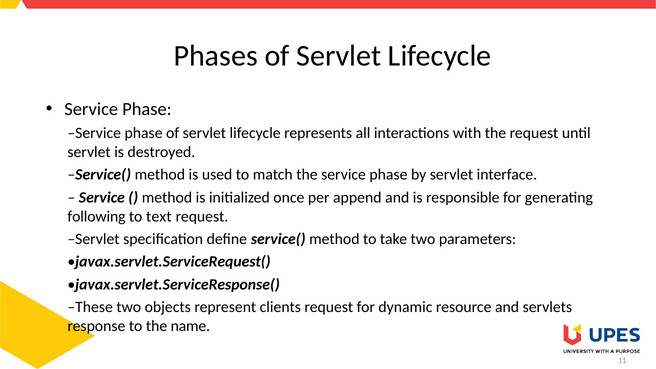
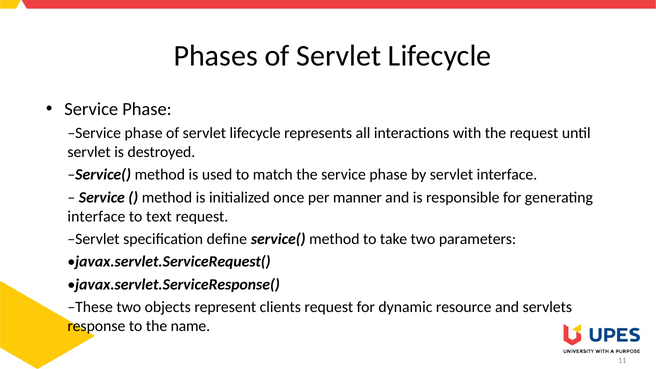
append: append -> manner (357, 197)
following: following -> interface (96, 216)
